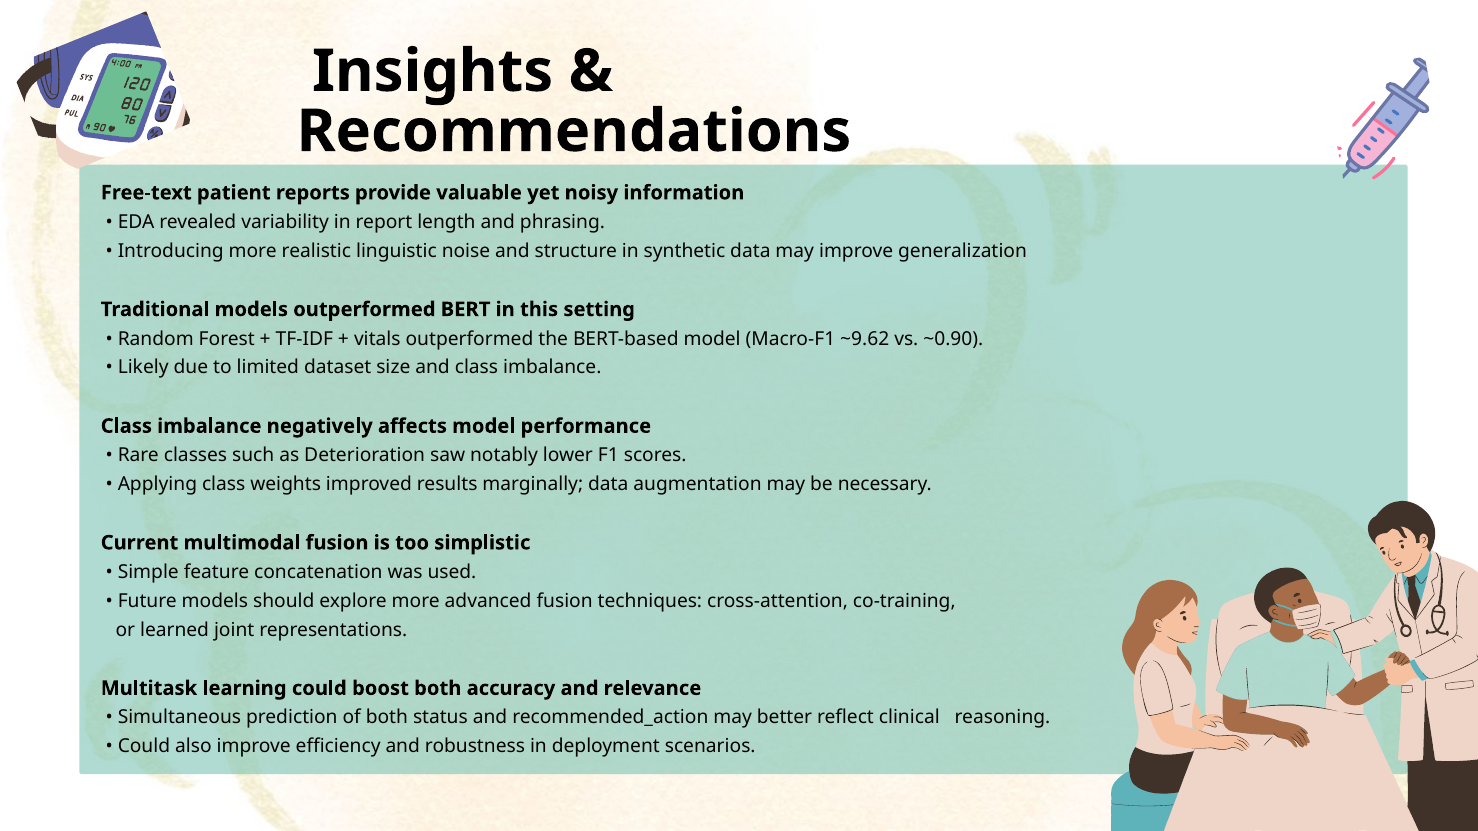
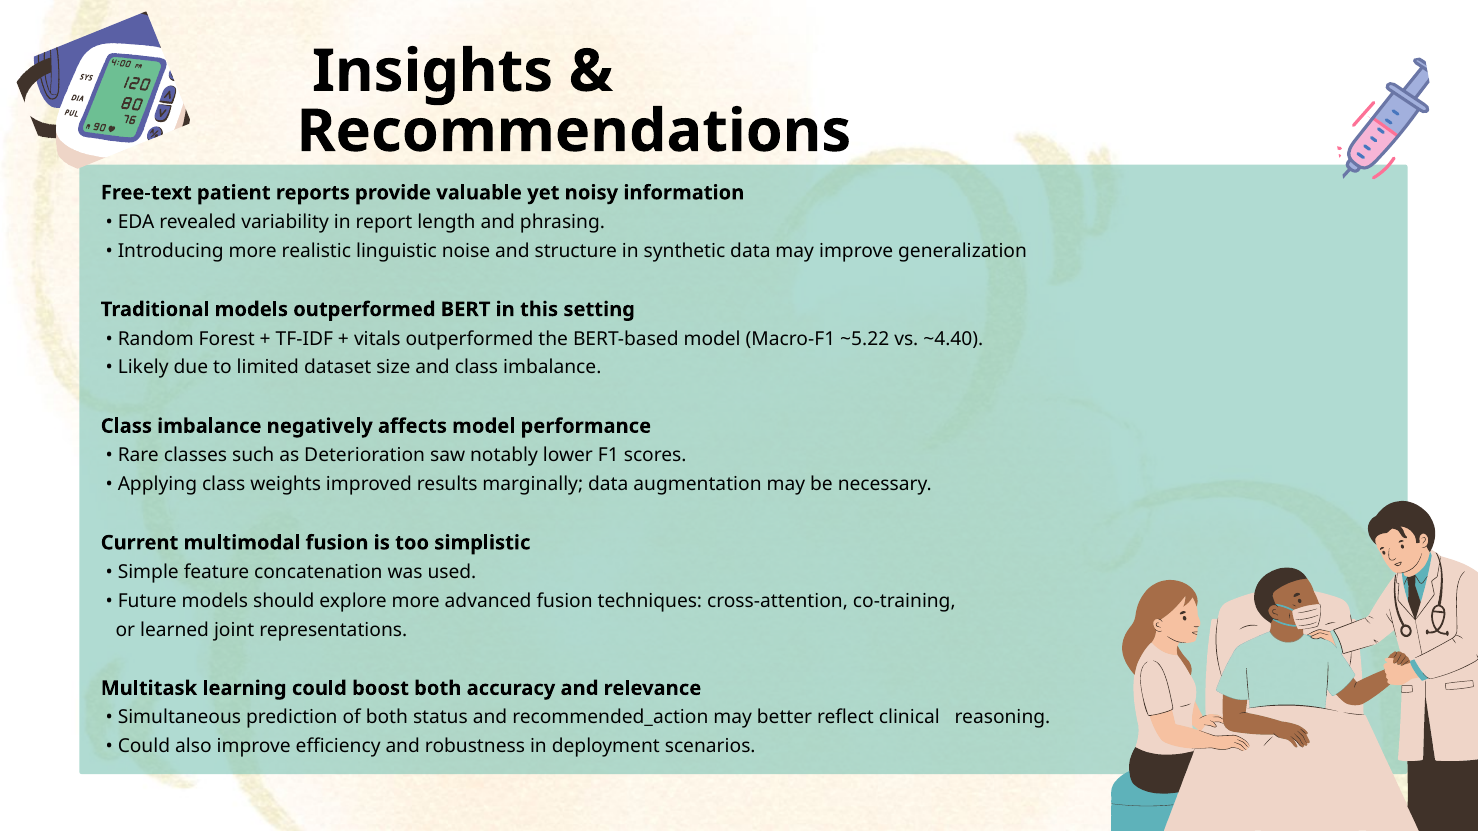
~9.62: ~9.62 -> ~5.22 (865, 339)
~0.90: ~0.90 -> ~4.40 (953, 339)
